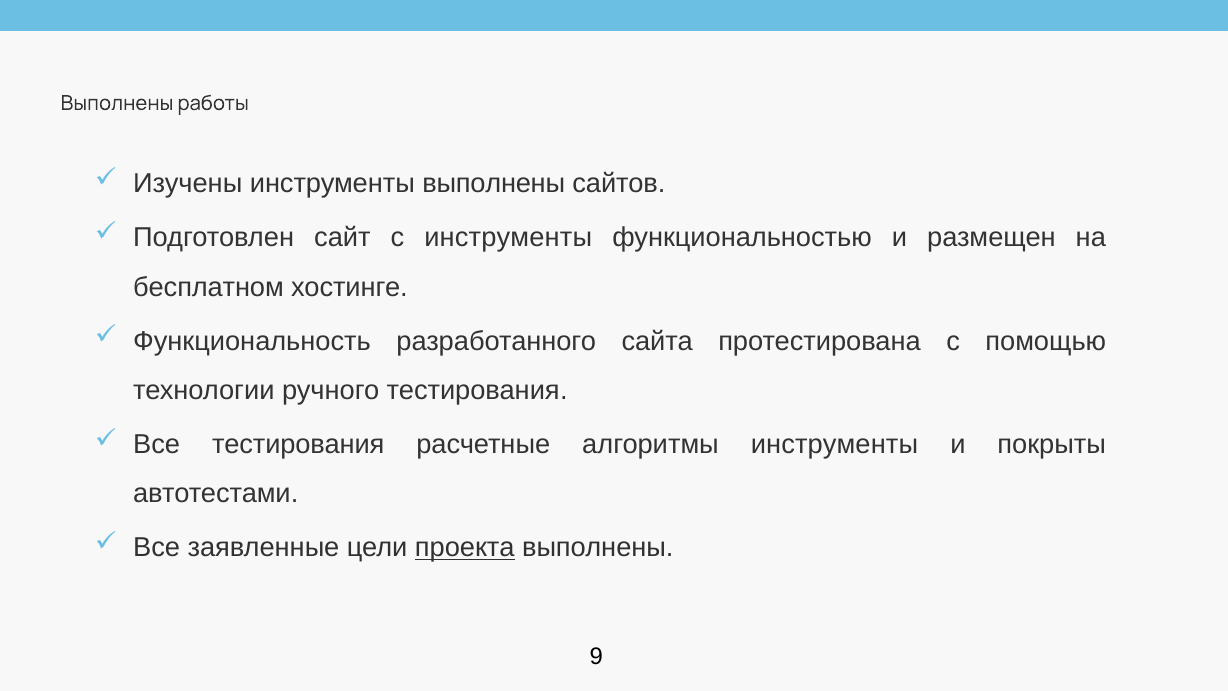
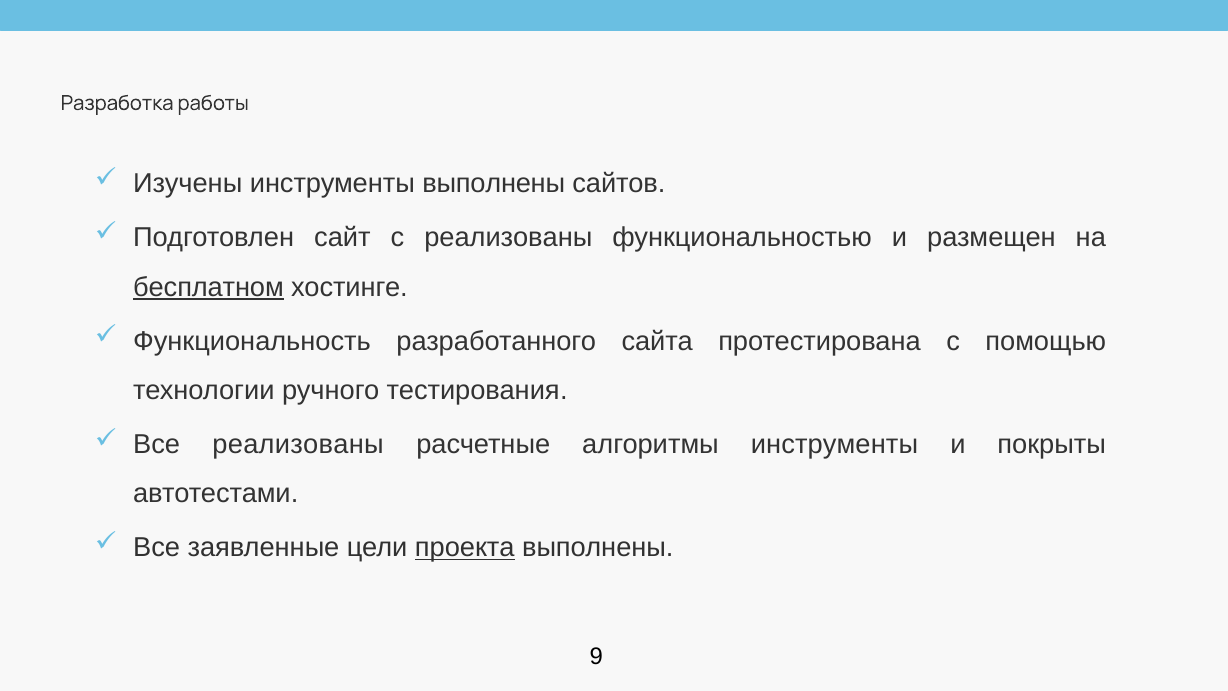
Выполнены: Выполнены -> Разработка (117, 103)
с инструменты: инструменты -> реализованы (508, 238)
бесплатном underline: none -> present (208, 287)
Все тестирования: тестирования -> реализованы (298, 444)
